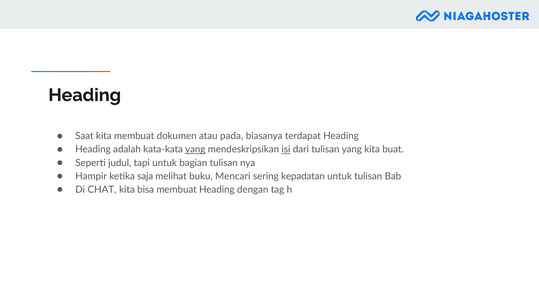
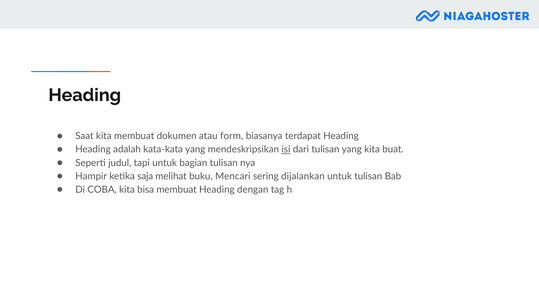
pada: pada -> form (232, 136)
yang underline: present -> none (195, 150)
kepadatan: kepadatan -> dijalankan (303, 176)
CHAT: CHAT -> COBA (102, 190)
